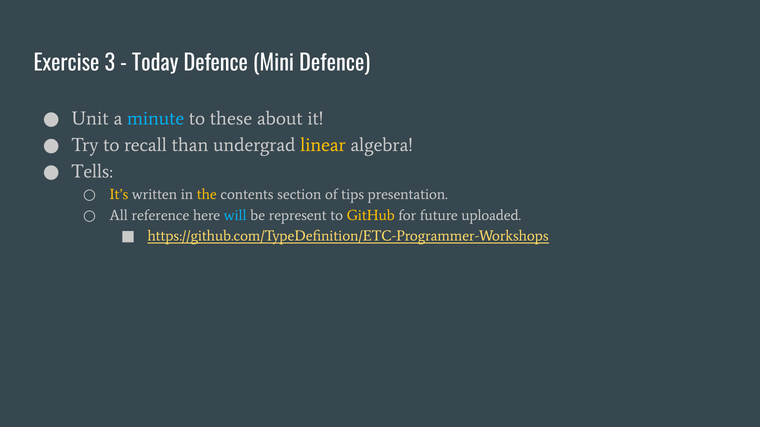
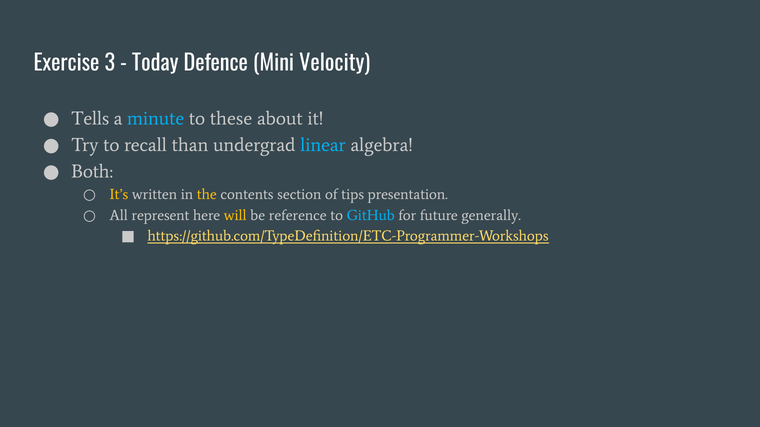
Mini Defence: Defence -> Velocity (335, 64)
Unit: Unit -> Tells (90, 119)
linear colour: yellow -> light blue (323, 145)
Tells: Tells -> Both (92, 172)
reference: reference -> represent (160, 216)
will colour: light blue -> yellow (235, 216)
represent: represent -> reference (298, 216)
GitHub colour: yellow -> light blue (371, 216)
uploaded: uploaded -> generally (491, 216)
